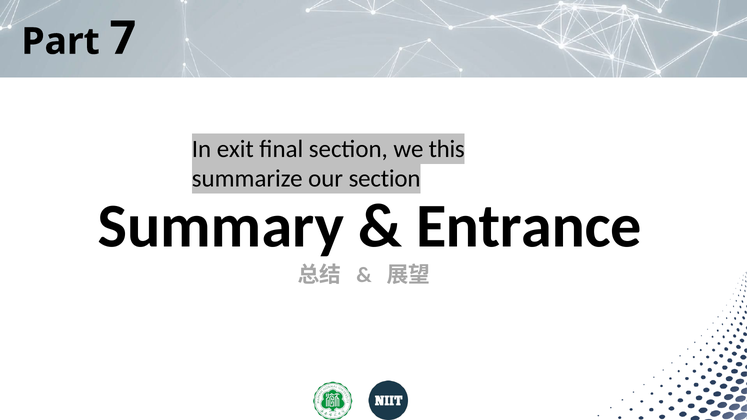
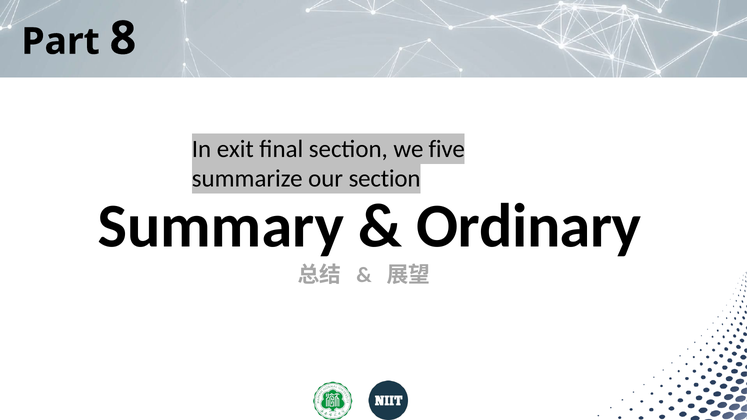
7: 7 -> 8 (123, 38)
this: this -> five (447, 149)
Entrance: Entrance -> Ordinary (529, 226)
